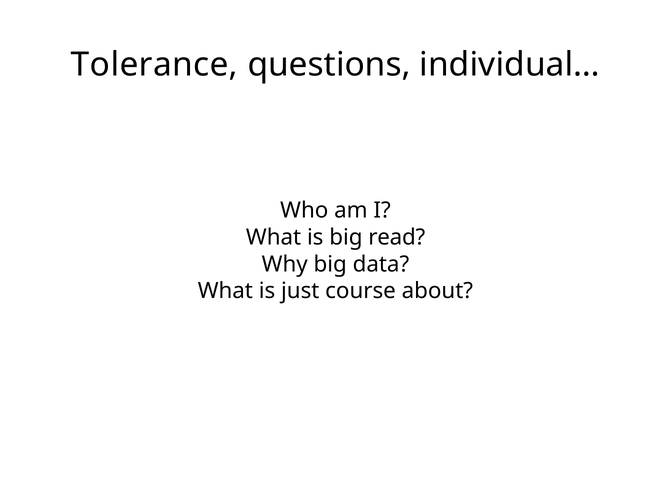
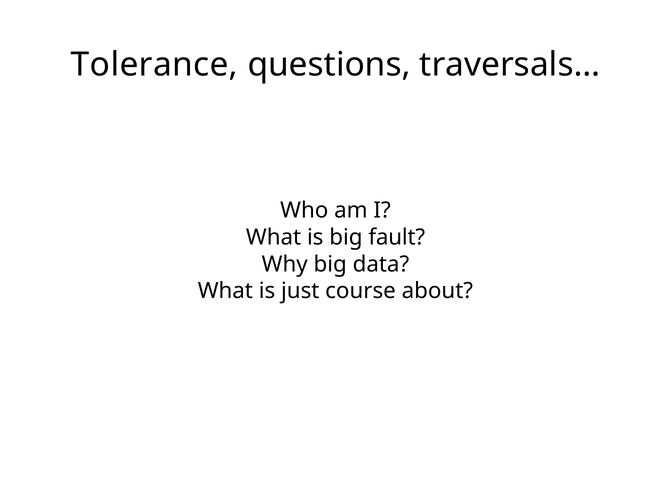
individual…: individual… -> traversals… (510, 65)
read: read -> fault (397, 237)
